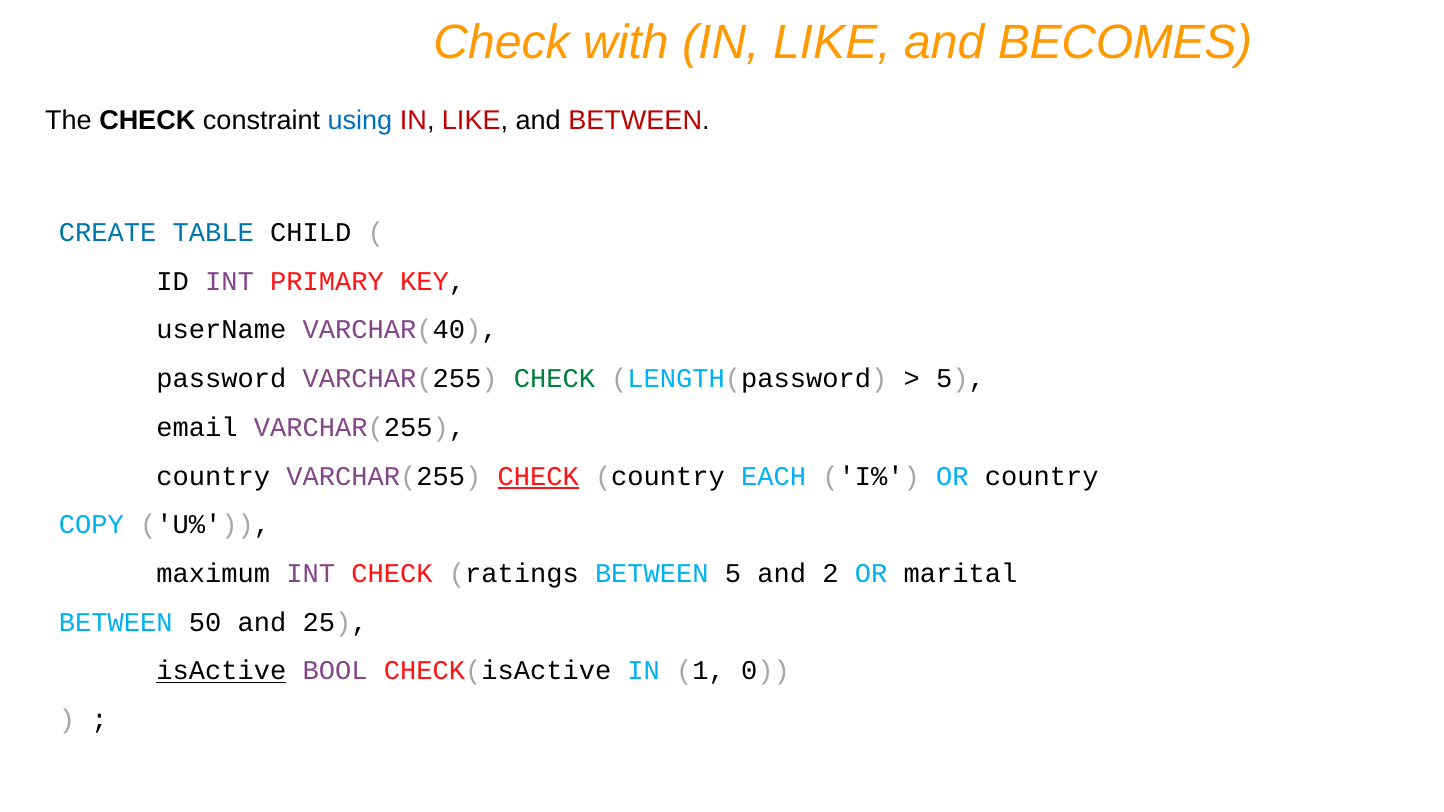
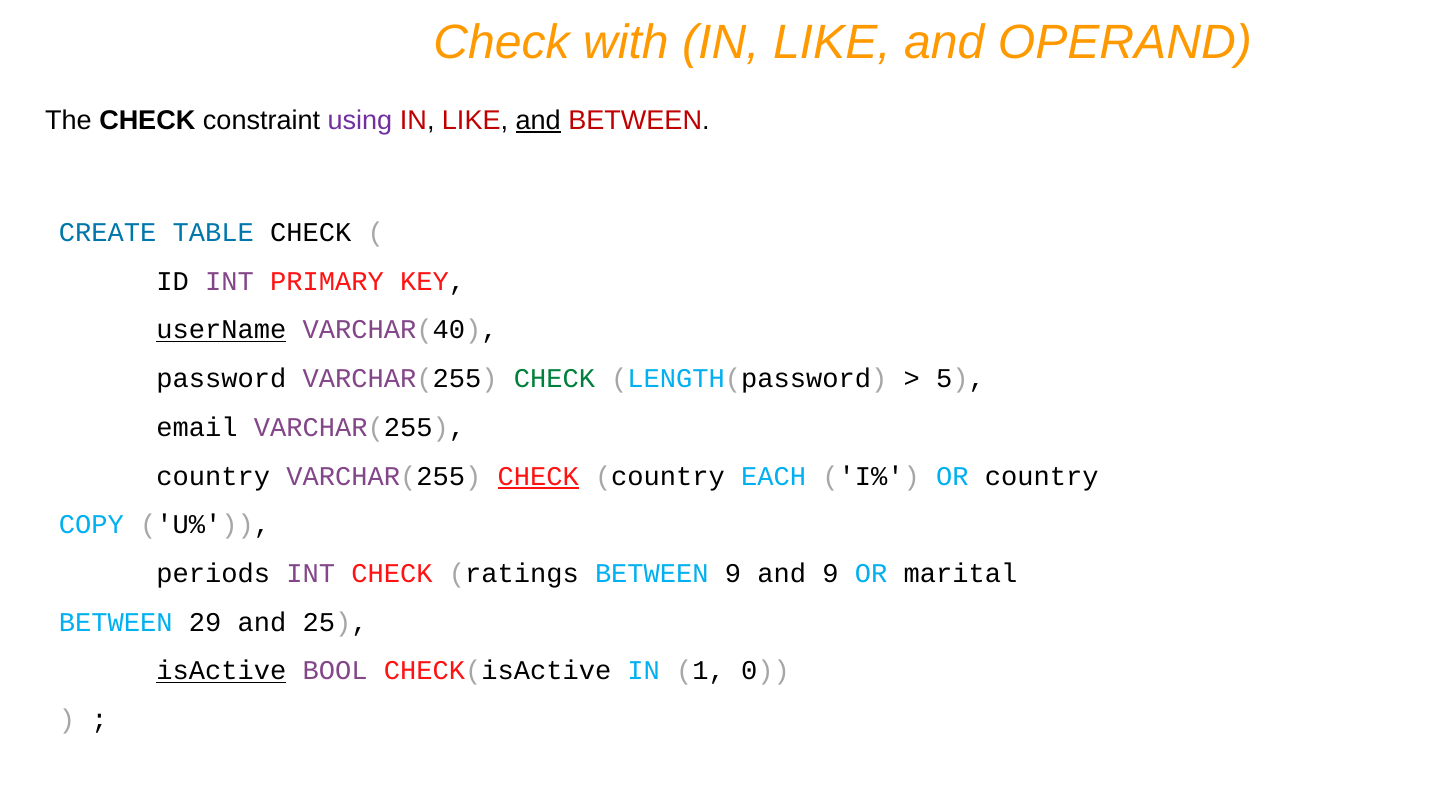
BECOMES: BECOMES -> OPERAND (1125, 43)
using colour: blue -> purple (360, 120)
and underline: none -> present (538, 120)
TABLE CHILD: CHILD -> CHECK (311, 233)
userName underline: none -> present (221, 330)
maximum: maximum -> periods (213, 574)
BETWEEN 5: 5 -> 9 (733, 574)
and 2: 2 -> 9 (831, 574)
50: 50 -> 29 (205, 622)
